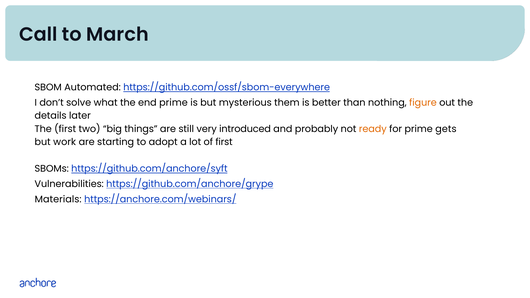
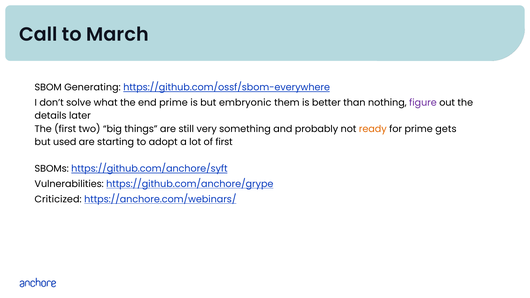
Automated: Automated -> Generating (92, 88)
mysterious: mysterious -> embryonic (245, 103)
figure colour: orange -> purple (423, 103)
introduced: introduced -> something (245, 129)
work: work -> used (65, 142)
Materials: Materials -> Criticized (58, 200)
